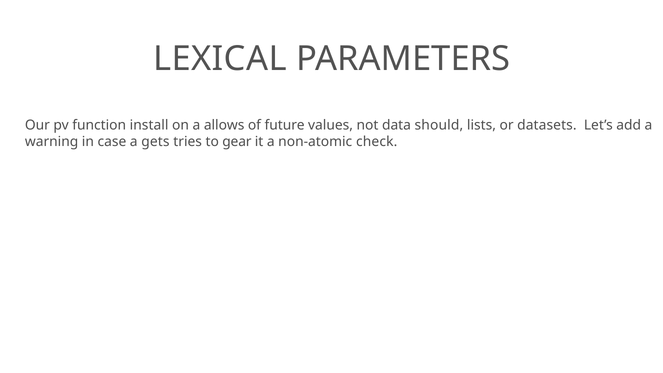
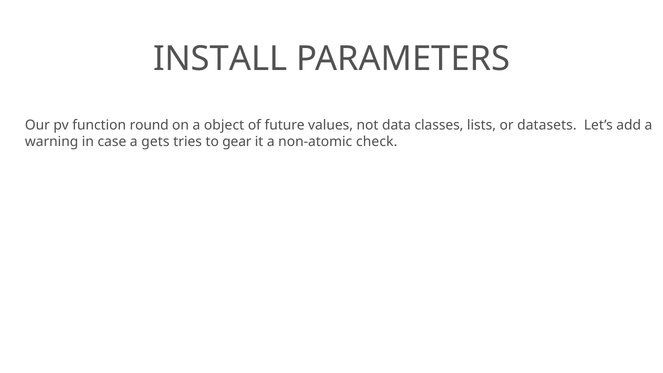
LEXICAL: LEXICAL -> INSTALL (220, 59)
install: install -> round (149, 125)
allows: allows -> object (224, 125)
should: should -> classes (439, 125)
